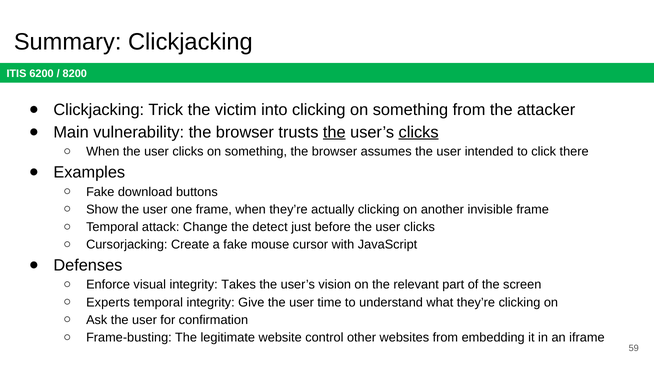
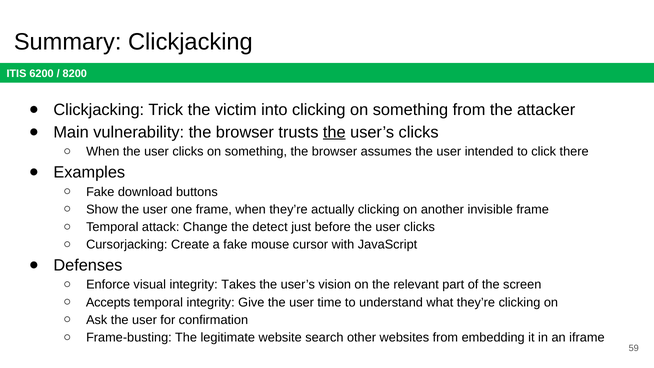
clicks underline: present -> none (419, 132)
Experts: Experts -> Accepts (108, 302)
control: control -> search (324, 337)
